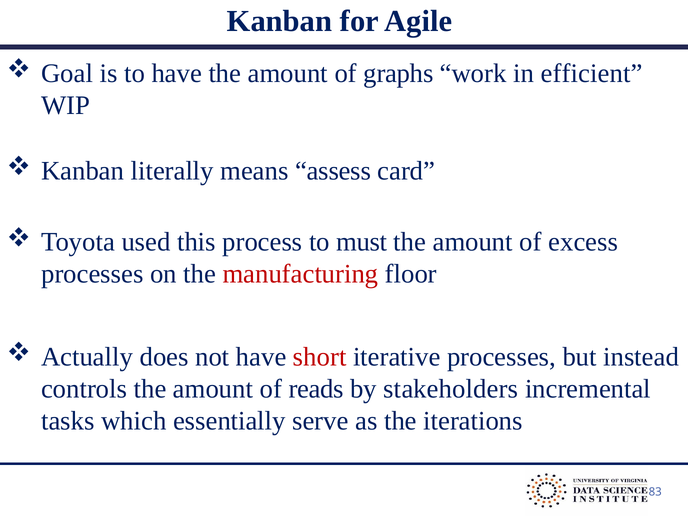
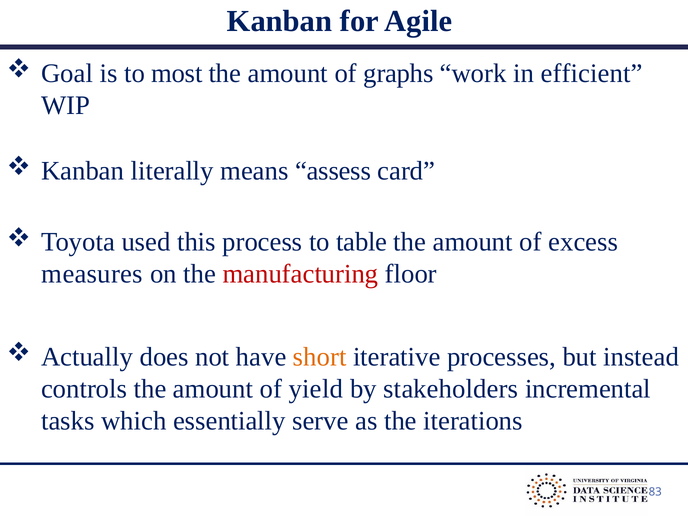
to have: have -> most (177, 73)
must: must -> table (362, 242)
processes: processes -> measures (92, 274)
short colour: red -> orange (320, 357)
reads: reads -> yield (316, 389)
